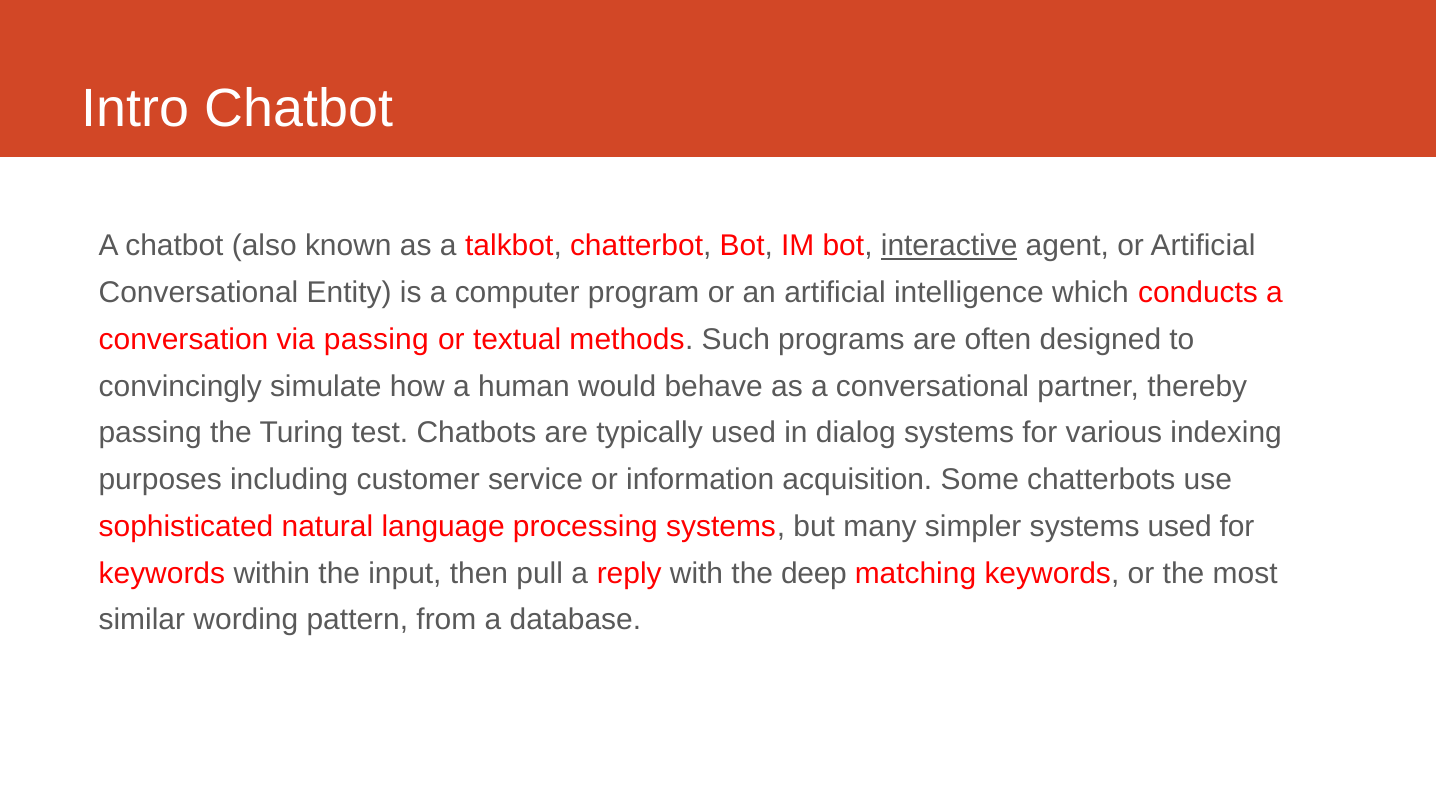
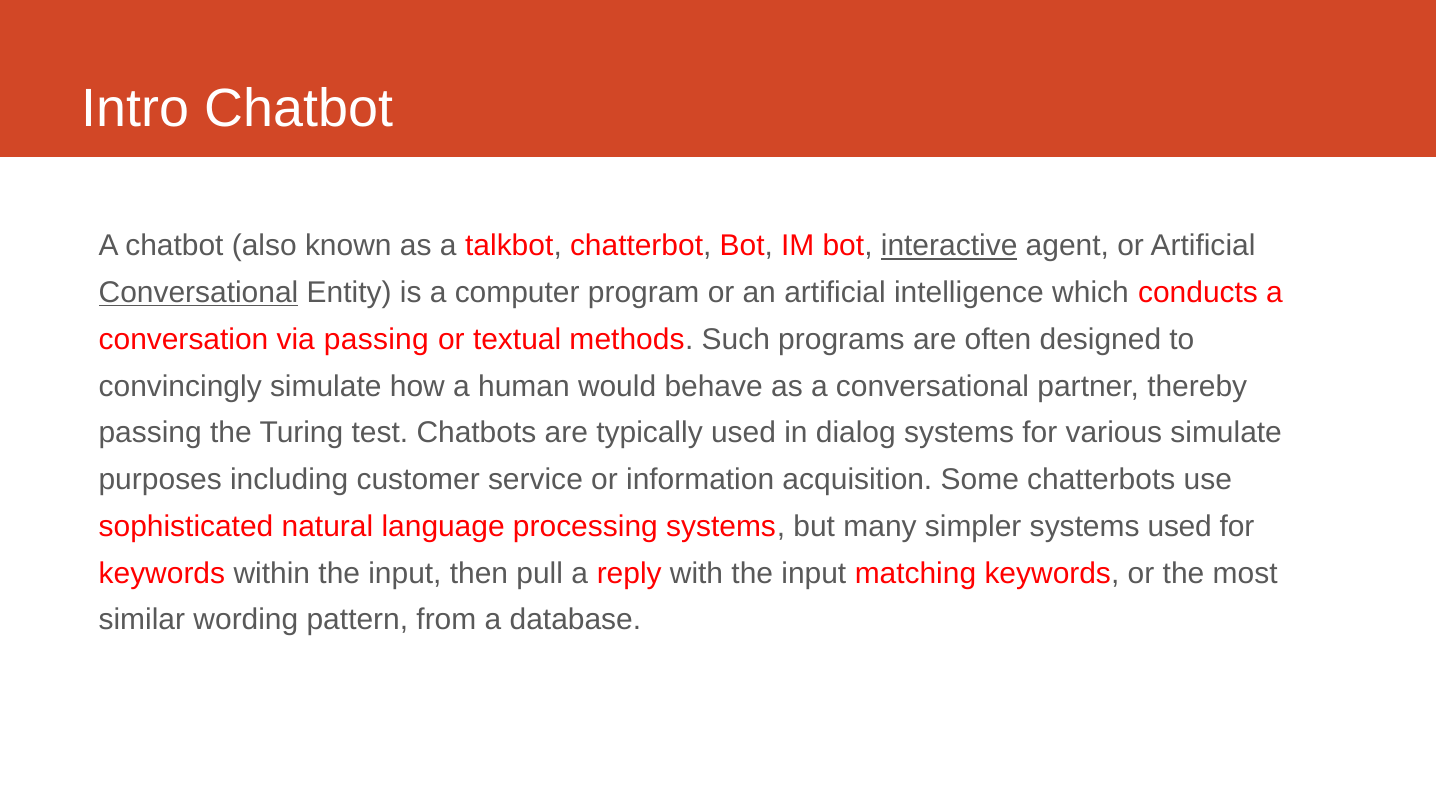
Conversational underline: none -> present (199, 293)
various indexing: indexing -> simulate (1226, 433)
with the deep: deep -> input (814, 573)
